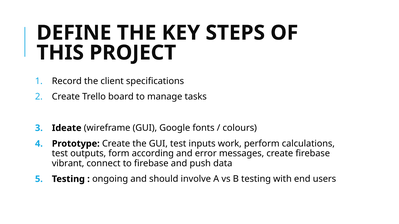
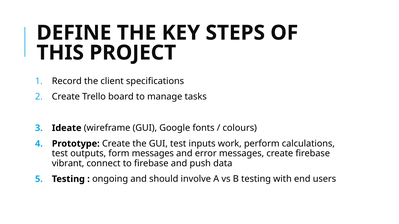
form according: according -> messages (153, 154)
